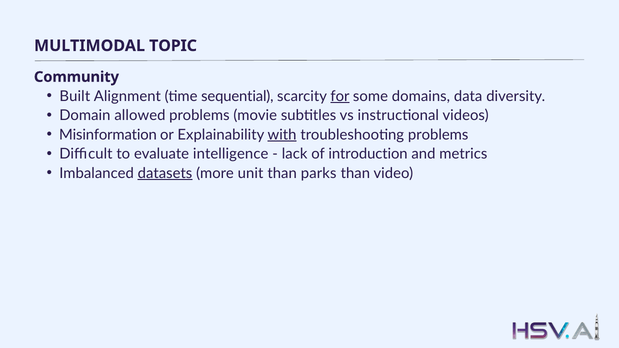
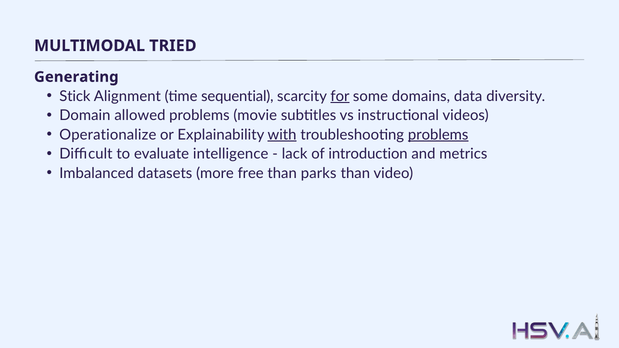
TOPIC: TOPIC -> TRIED (173, 46)
Community: Community -> Generating (76, 77)
Built: Built -> Stick (75, 96)
Misinformation: Misinformation -> Operationalize (108, 135)
problems underline: none -> present (438, 135)
datasets underline: present -> none (165, 173)
unit: unit -> free (251, 173)
